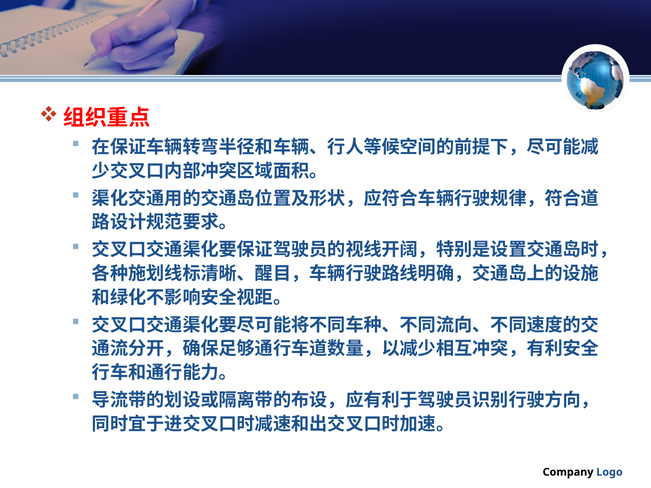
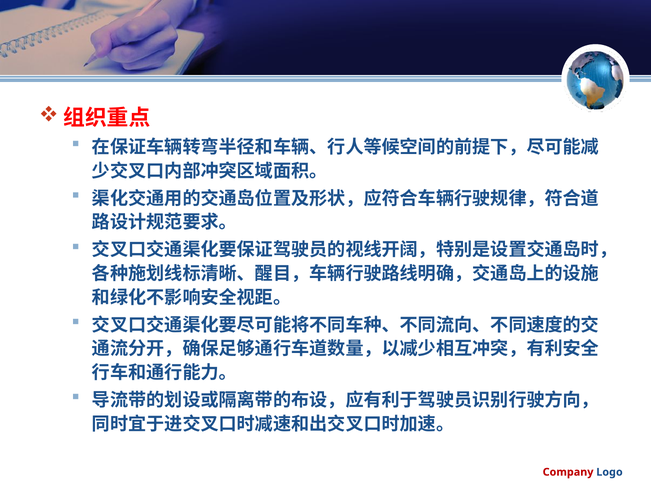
Company colour: black -> red (568, 472)
